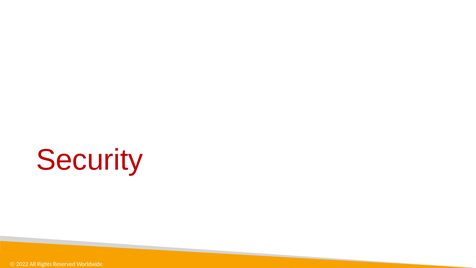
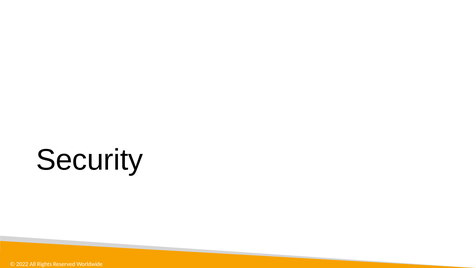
Security colour: red -> black (90, 160)
